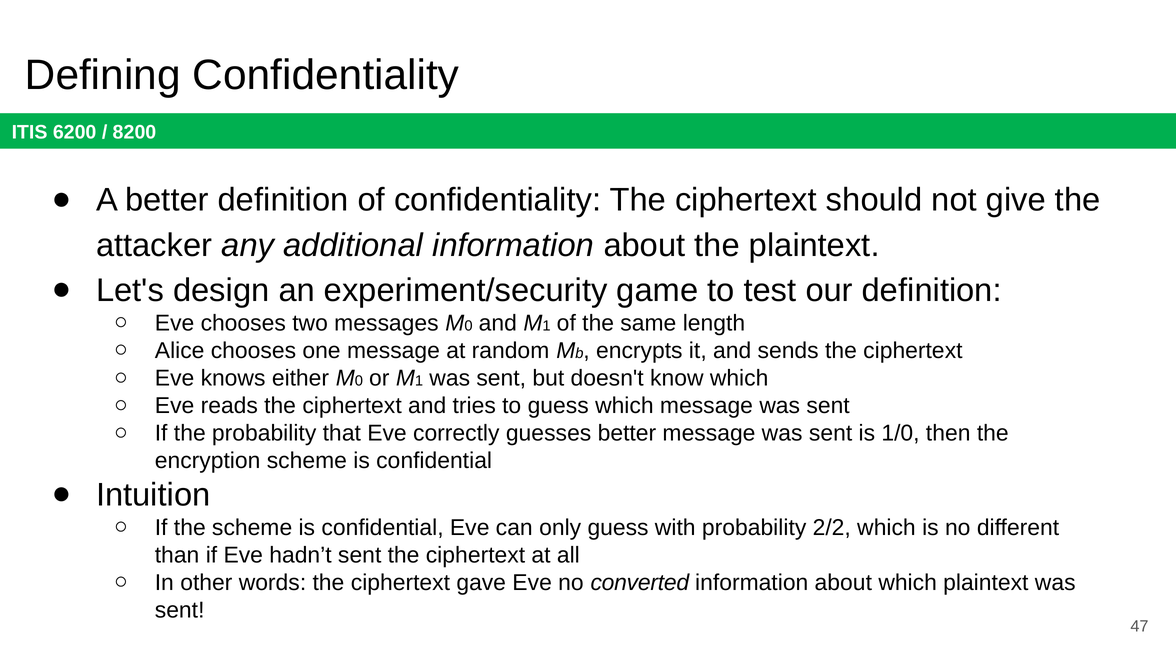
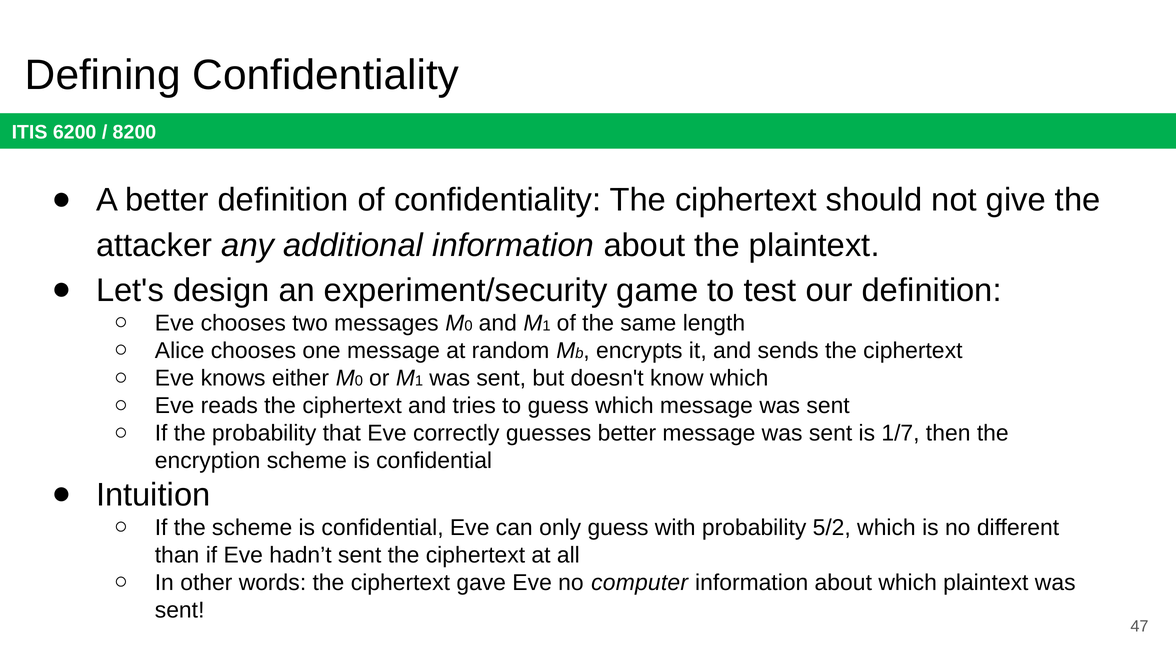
1/0: 1/0 -> 1/7 (900, 433)
2/2: 2/2 -> 5/2 (832, 527)
converted: converted -> computer (640, 582)
